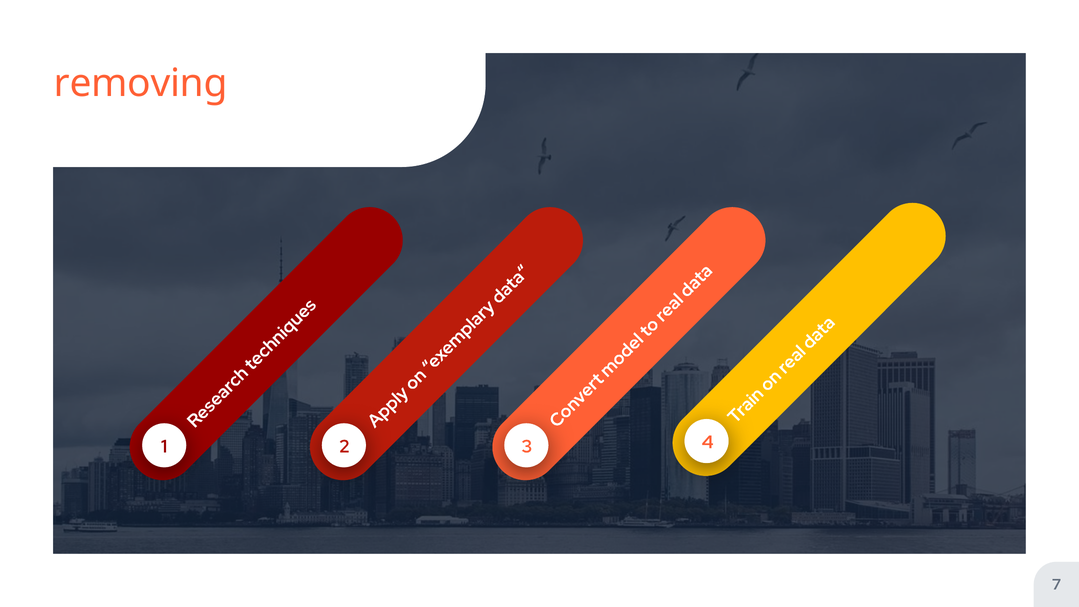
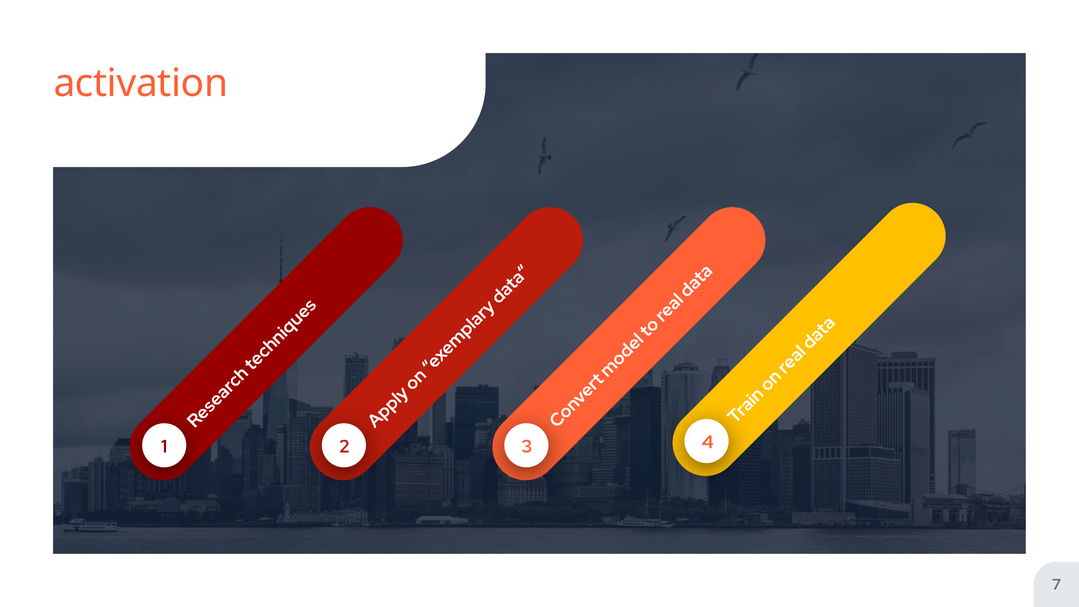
removing: removing -> activation (141, 83)
